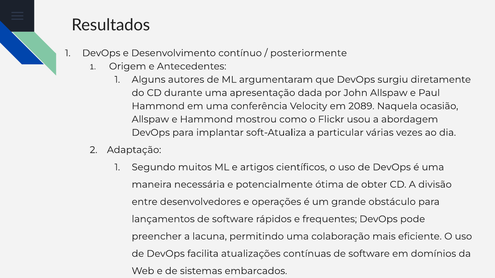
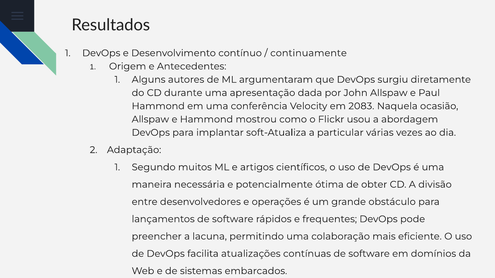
posteriormente: posteriormente -> continuamente (309, 53)
2089: 2089 -> 2083 (361, 106)
